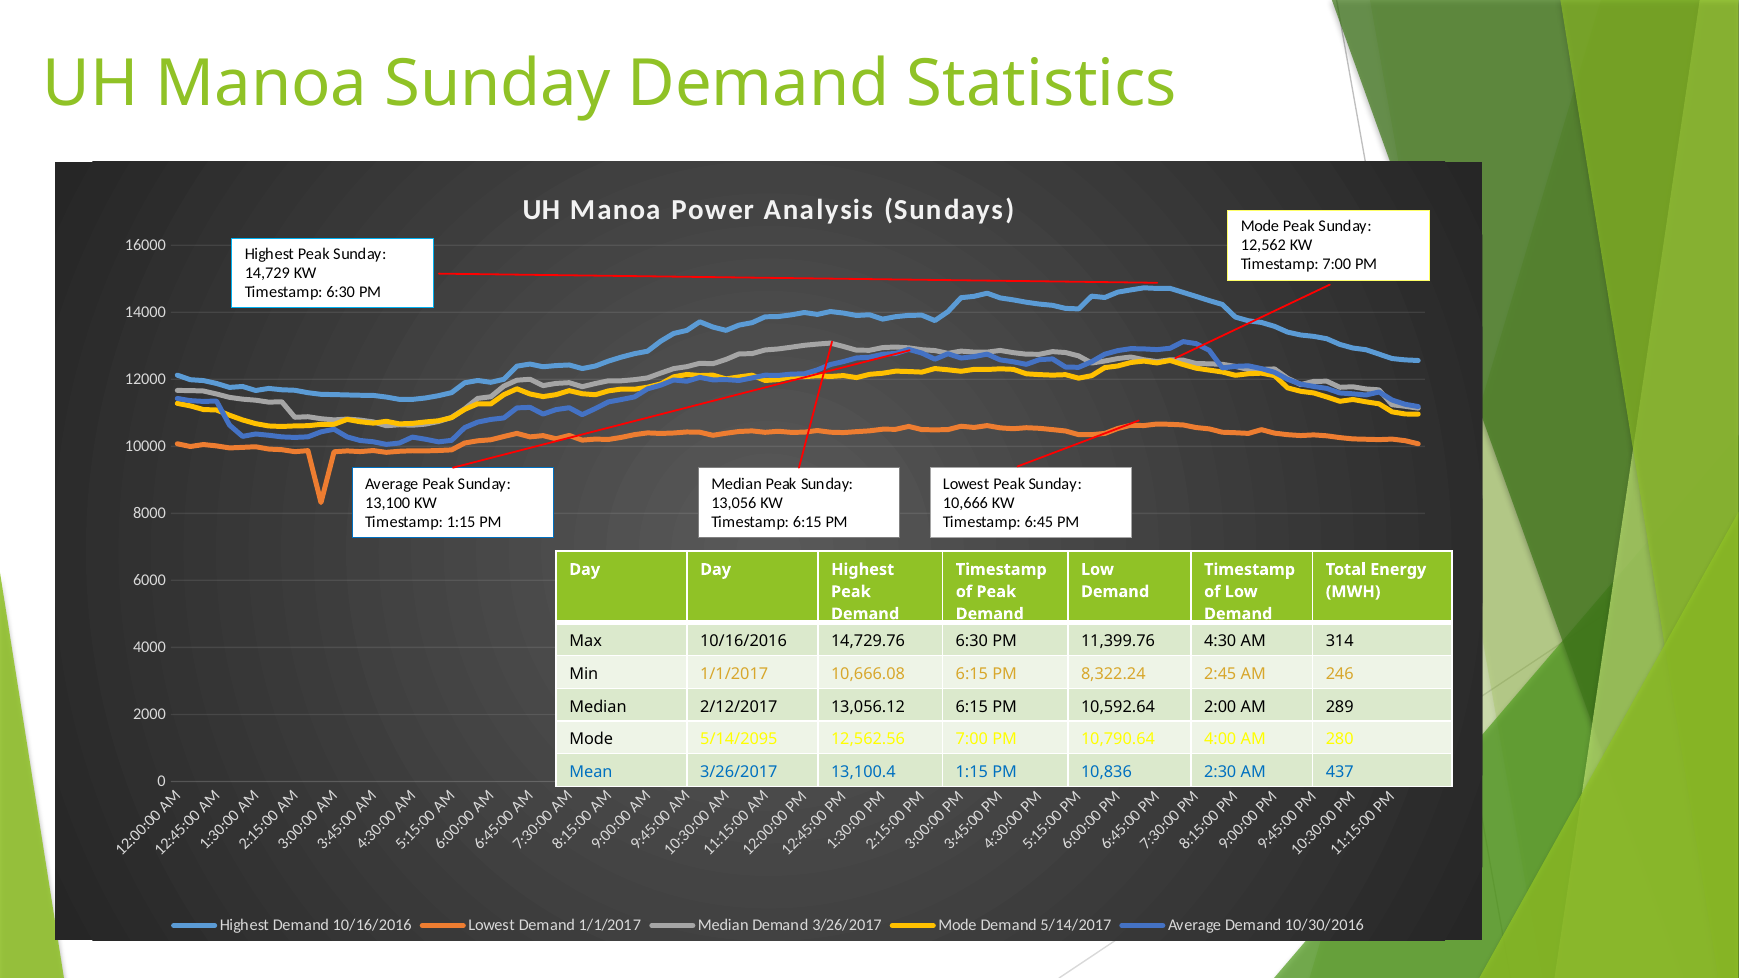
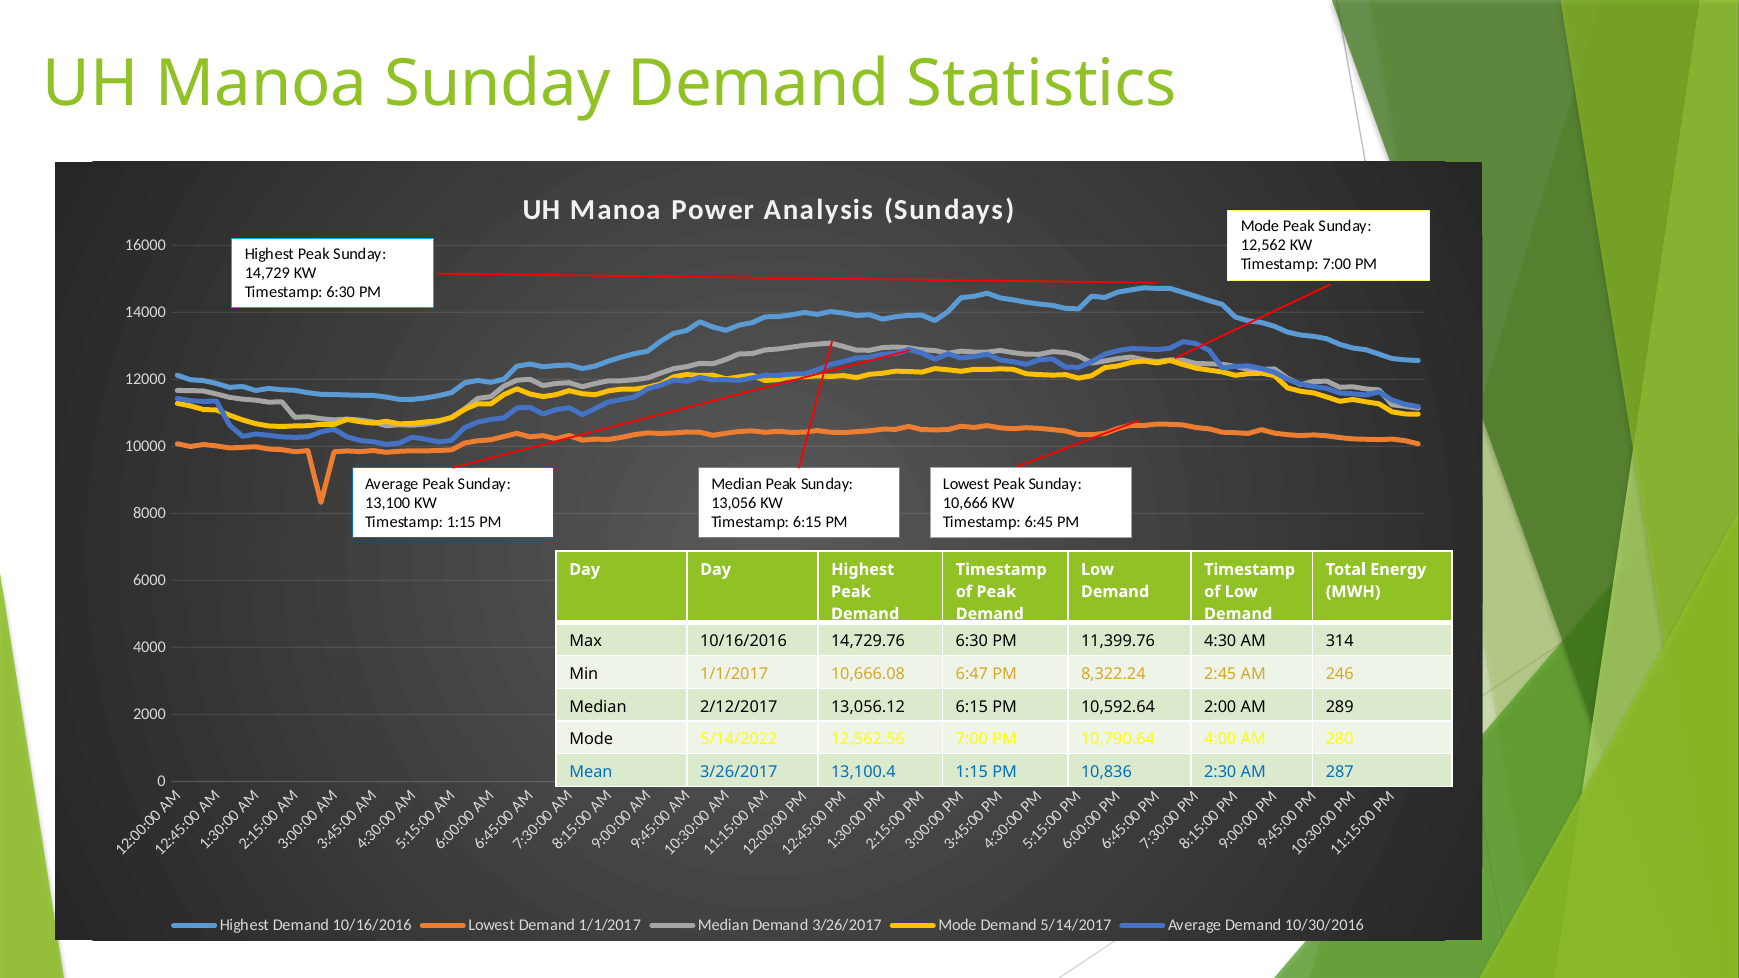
10,666.08 6:15: 6:15 -> 6:47 (972, 674)
5/14/2095: 5/14/2095 -> 5/14/2022 (739, 740)
437: 437 -> 287 (1340, 772)
